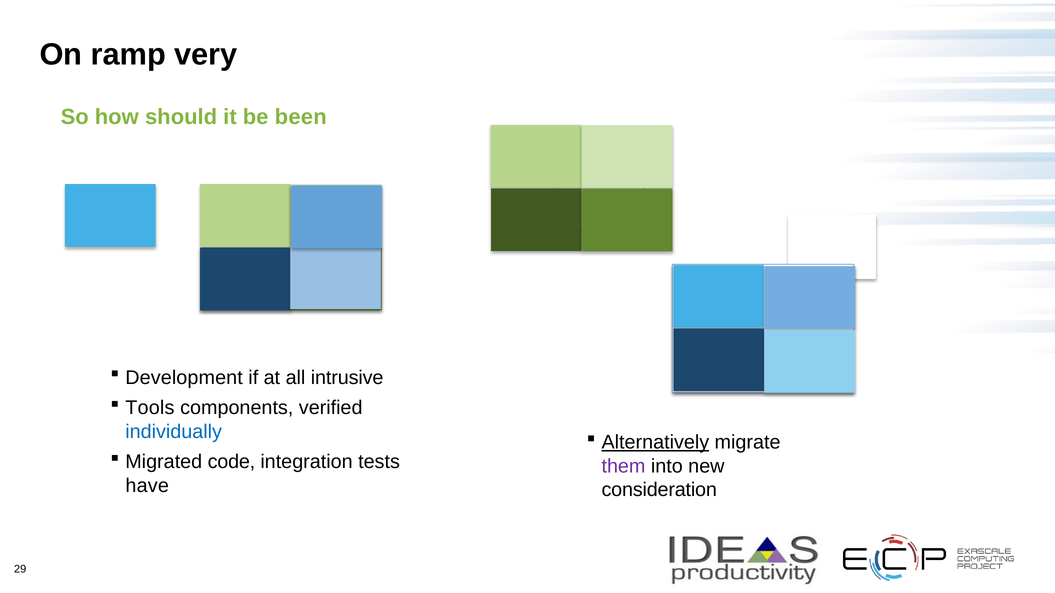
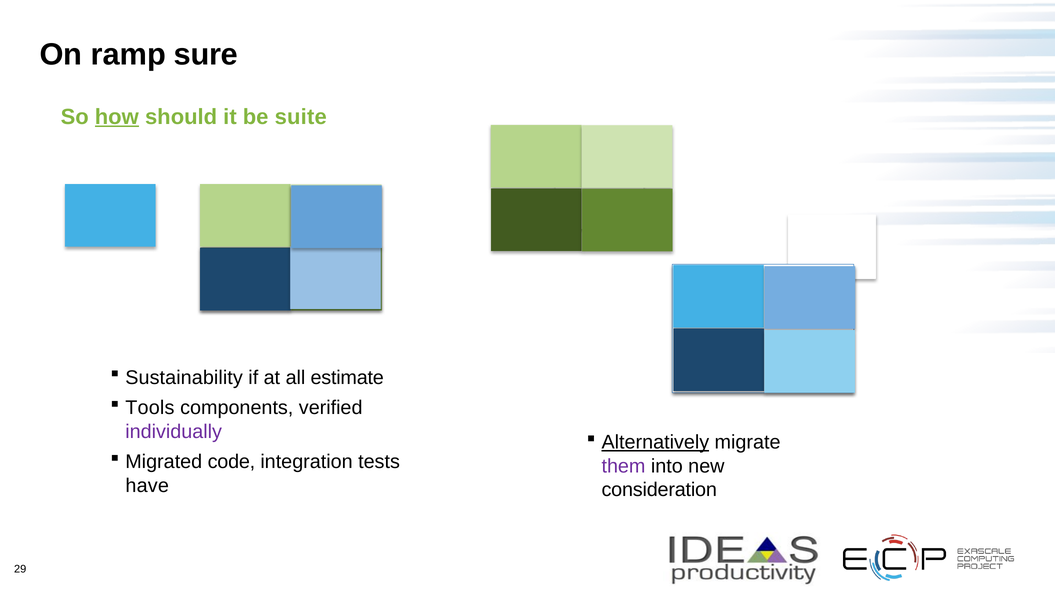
very: very -> sure (206, 55)
how underline: none -> present (117, 117)
been: been -> suite (301, 117)
Development: Development -> Sustainability (184, 378)
intrusive: intrusive -> estimate (347, 378)
individually colour: blue -> purple (174, 432)
